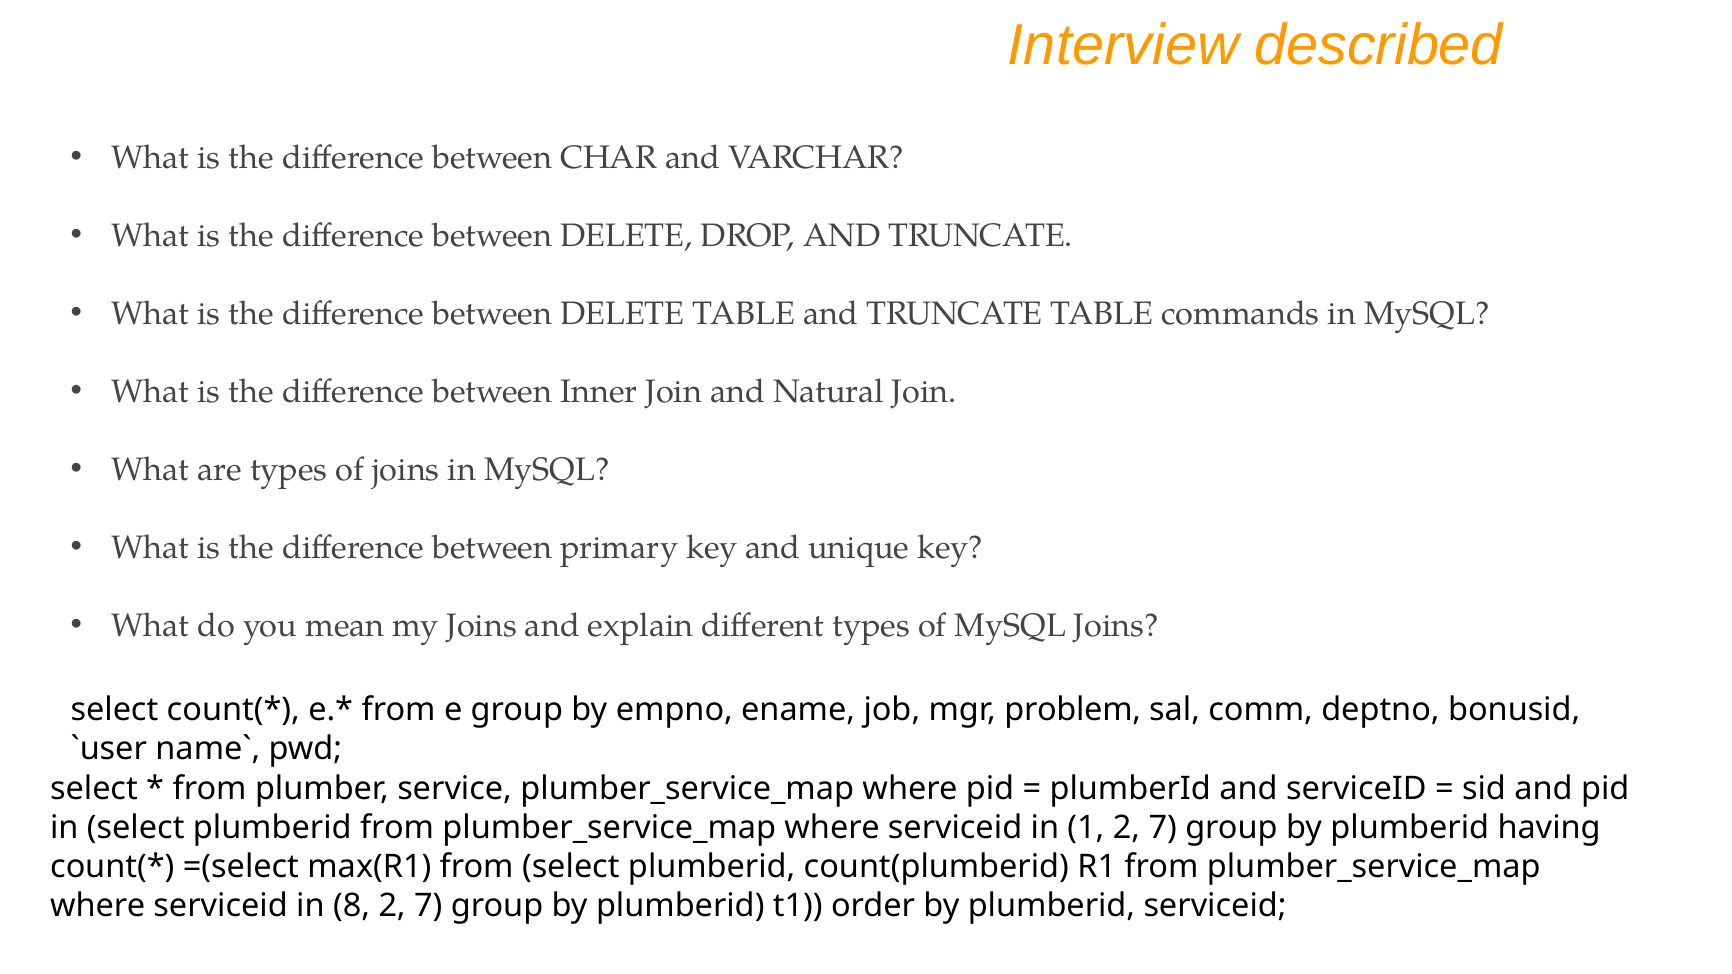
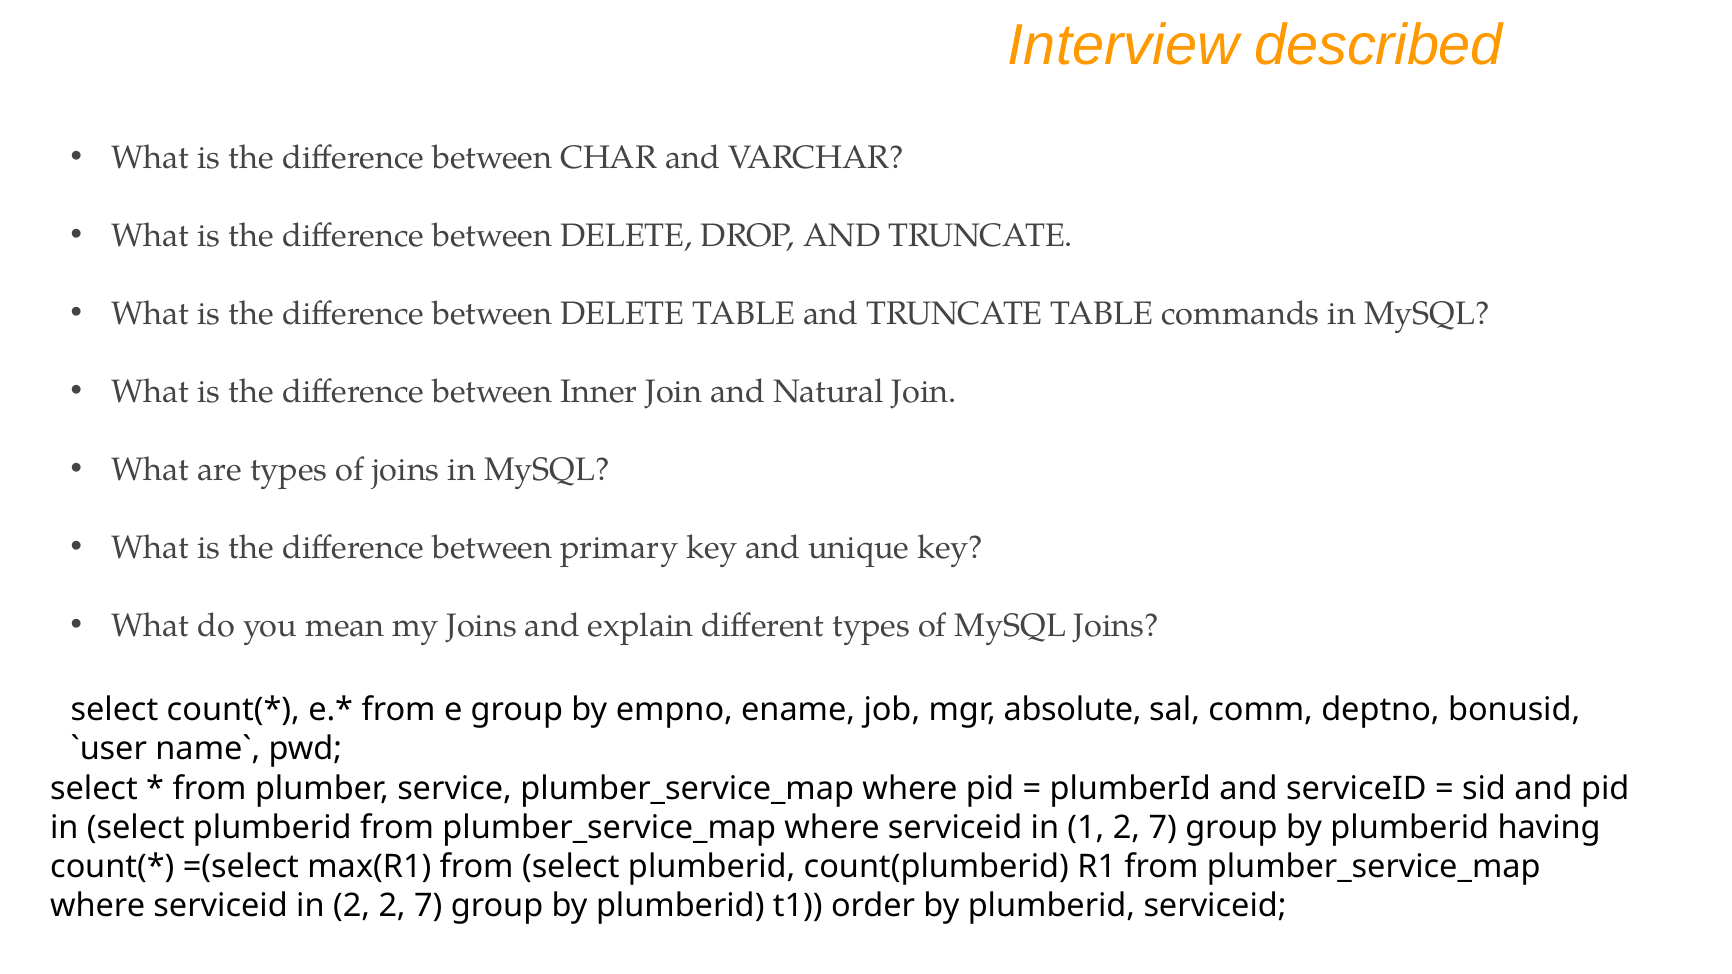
problem: problem -> absolute (1073, 710)
in 8: 8 -> 2 (352, 906)
